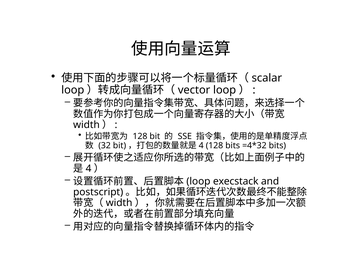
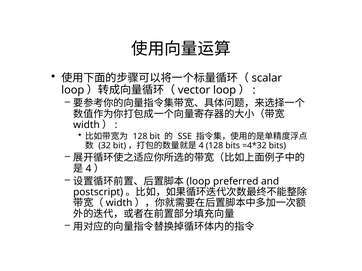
execstack: execstack -> preferred (236, 182)
